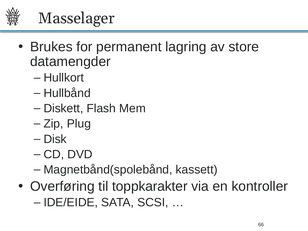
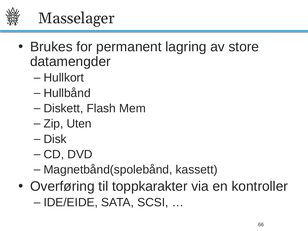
Plug: Plug -> Uten (79, 124)
